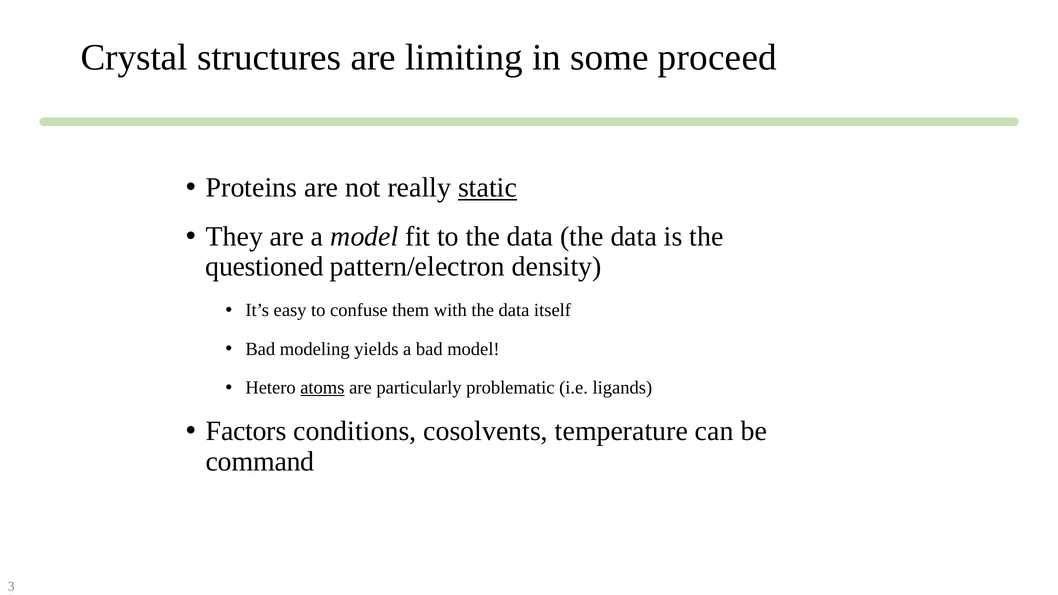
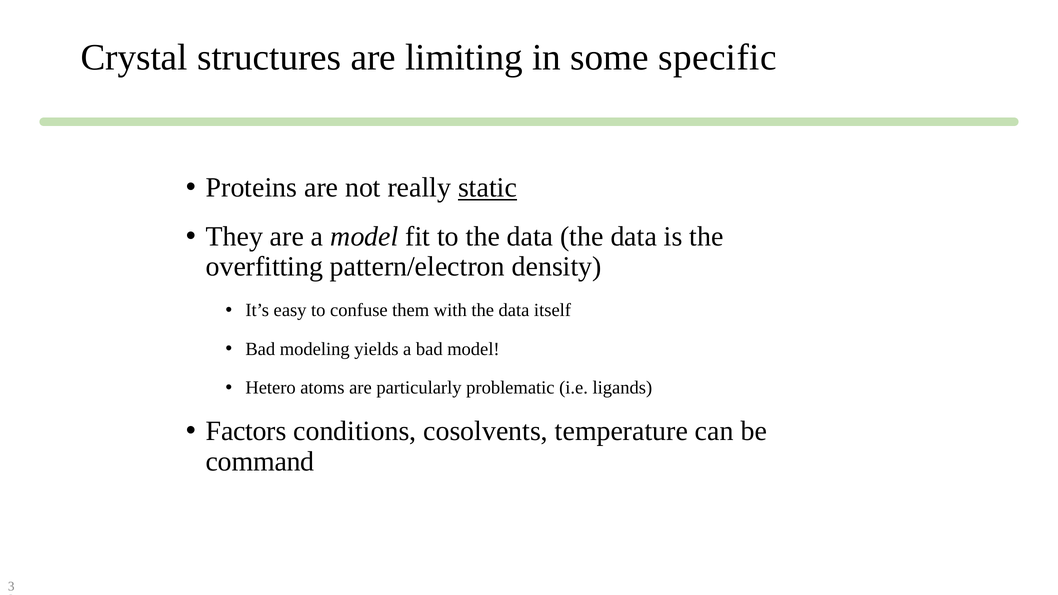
proceed: proceed -> specific (717, 57)
questioned: questioned -> overfitting (264, 267)
atoms underline: present -> none (322, 388)
